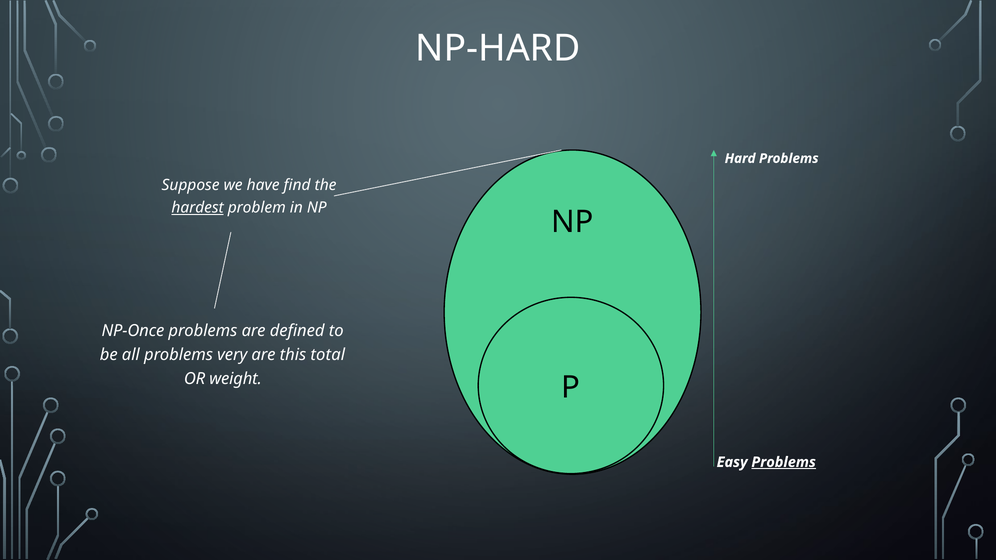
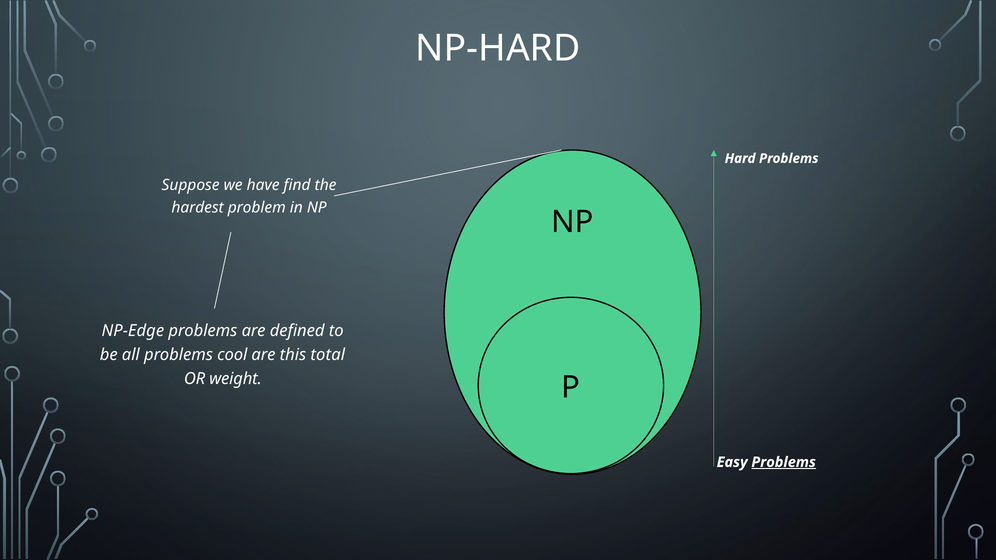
hardest underline: present -> none (198, 208)
NP-Once: NP-Once -> NP-Edge (133, 331)
very: very -> cool (232, 355)
